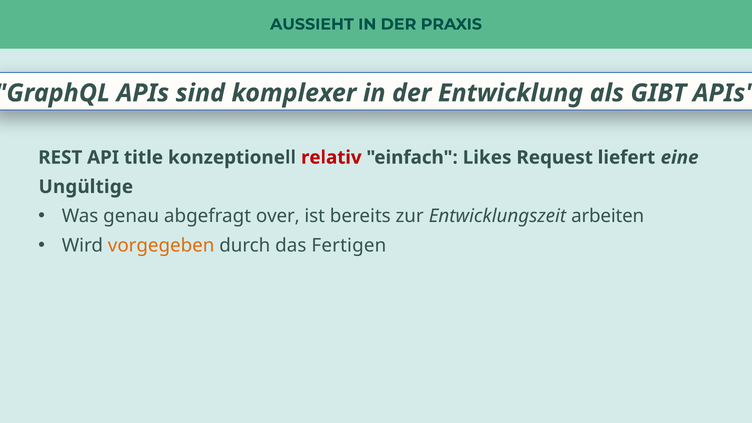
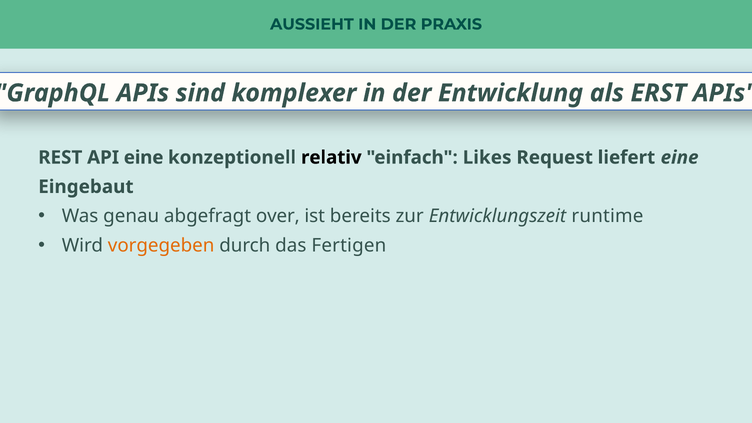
GIBT: GIBT -> ERST (658, 93)
API title: title -> eine (144, 157)
relativ colour: red -> black (331, 157)
Ungültige: Ungültige -> Eingebaut (86, 187)
arbeiten: arbeiten -> runtime (607, 216)
